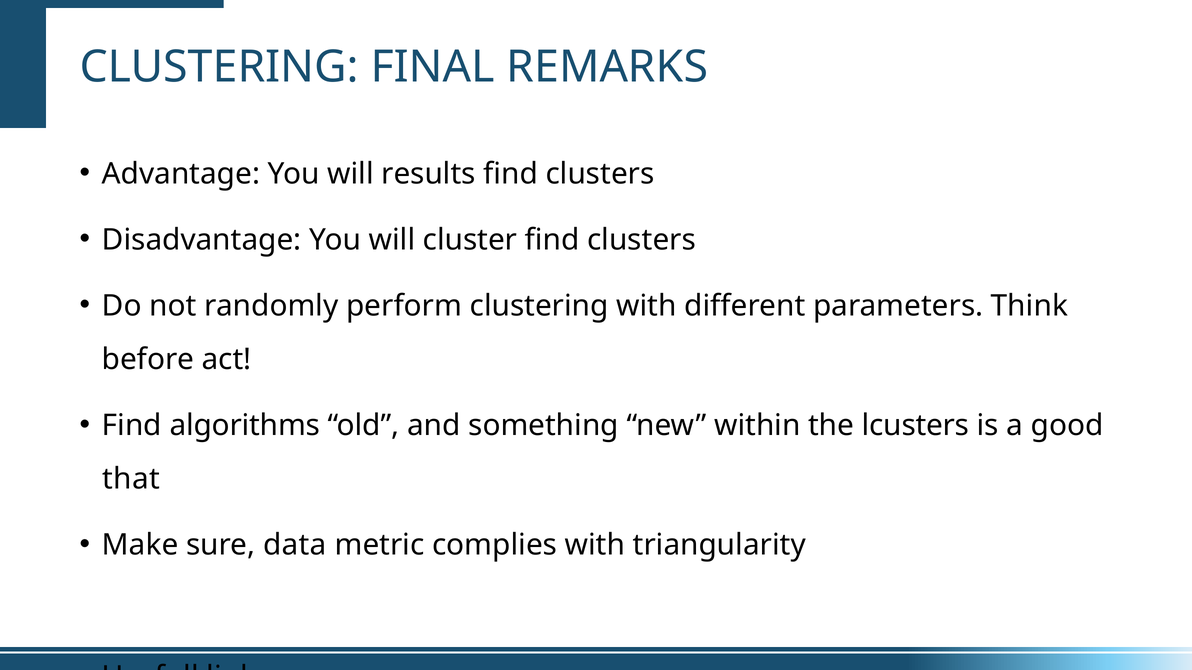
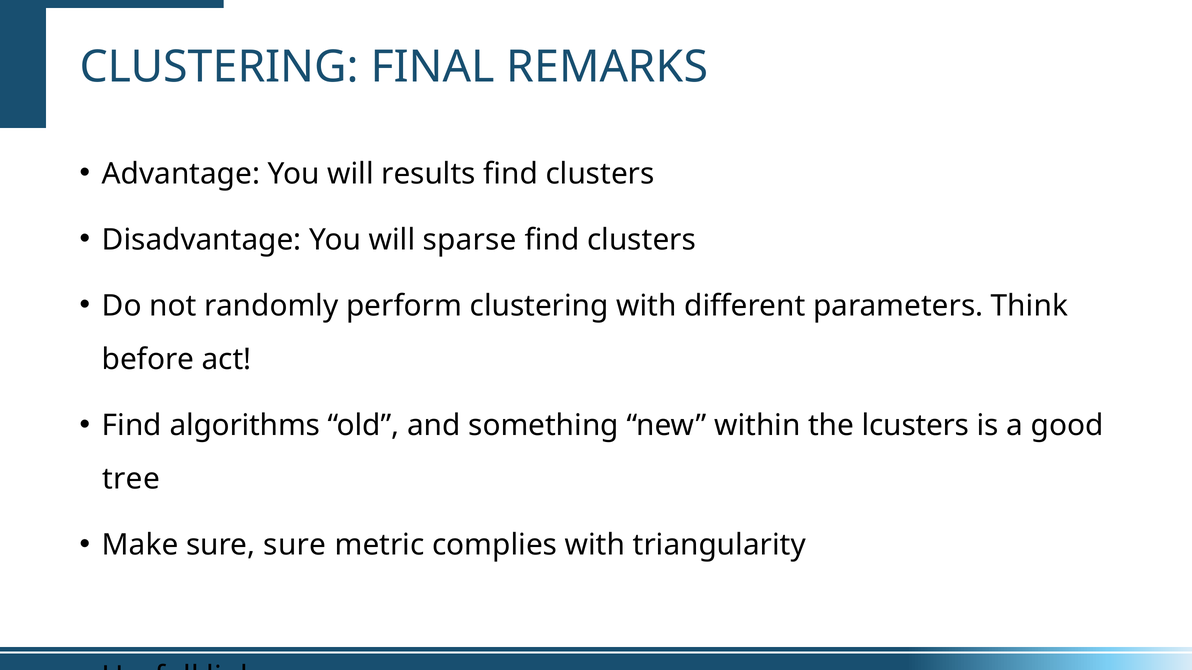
cluster: cluster -> sparse (470, 240)
that: that -> tree (131, 479)
sure data: data -> sure (295, 545)
